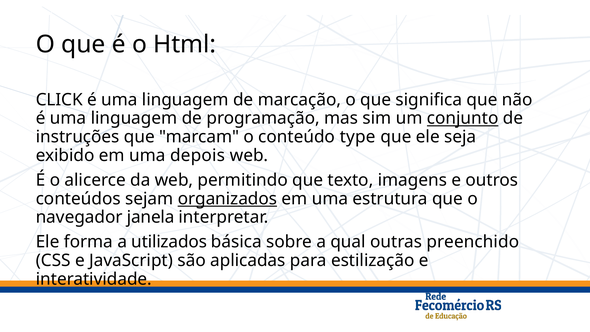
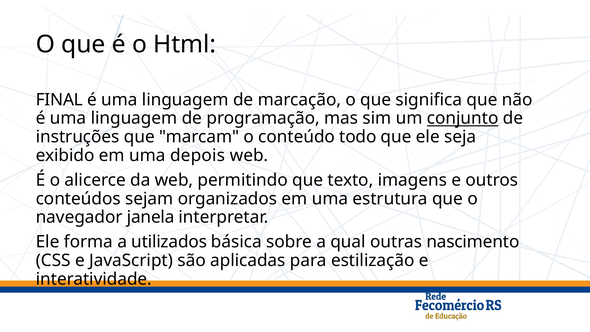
CLICK: CLICK -> FINAL (59, 100)
type: type -> todo (358, 137)
organizados underline: present -> none (227, 199)
preenchido: preenchido -> nascimento (473, 242)
